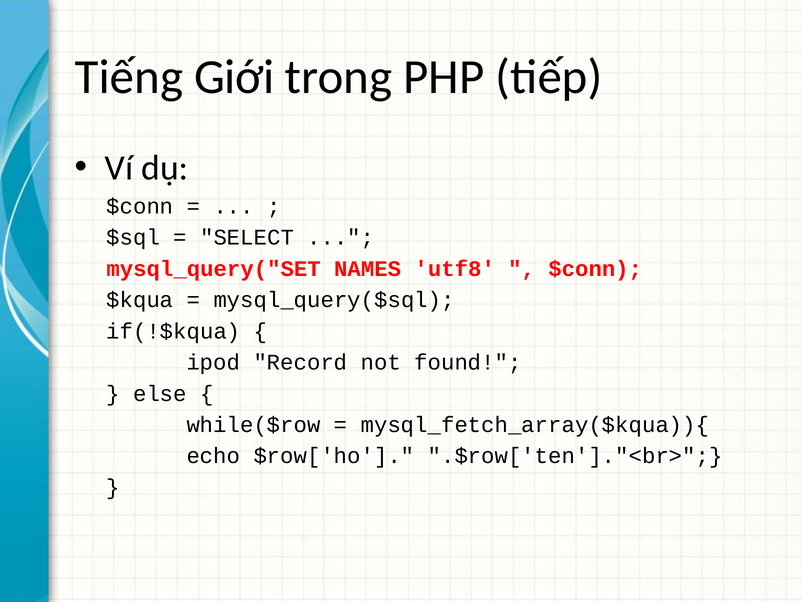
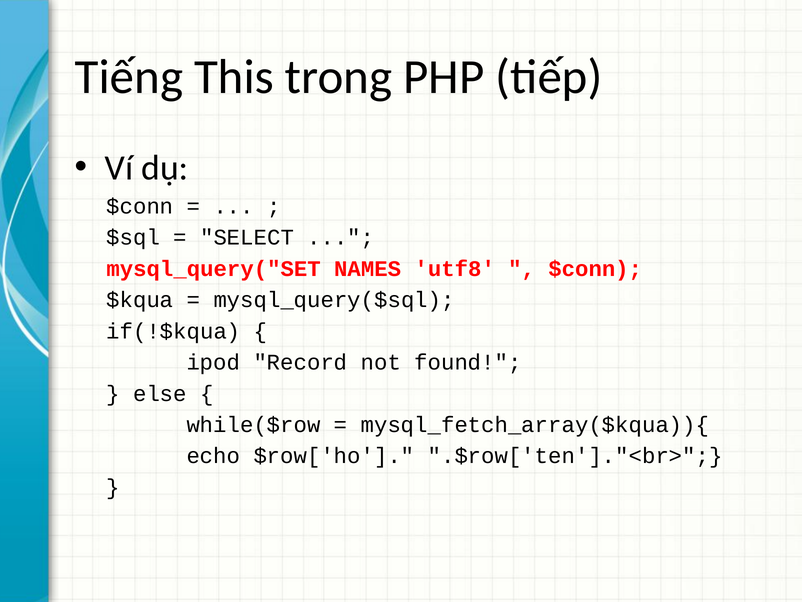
Giới: Giới -> This (234, 77)
